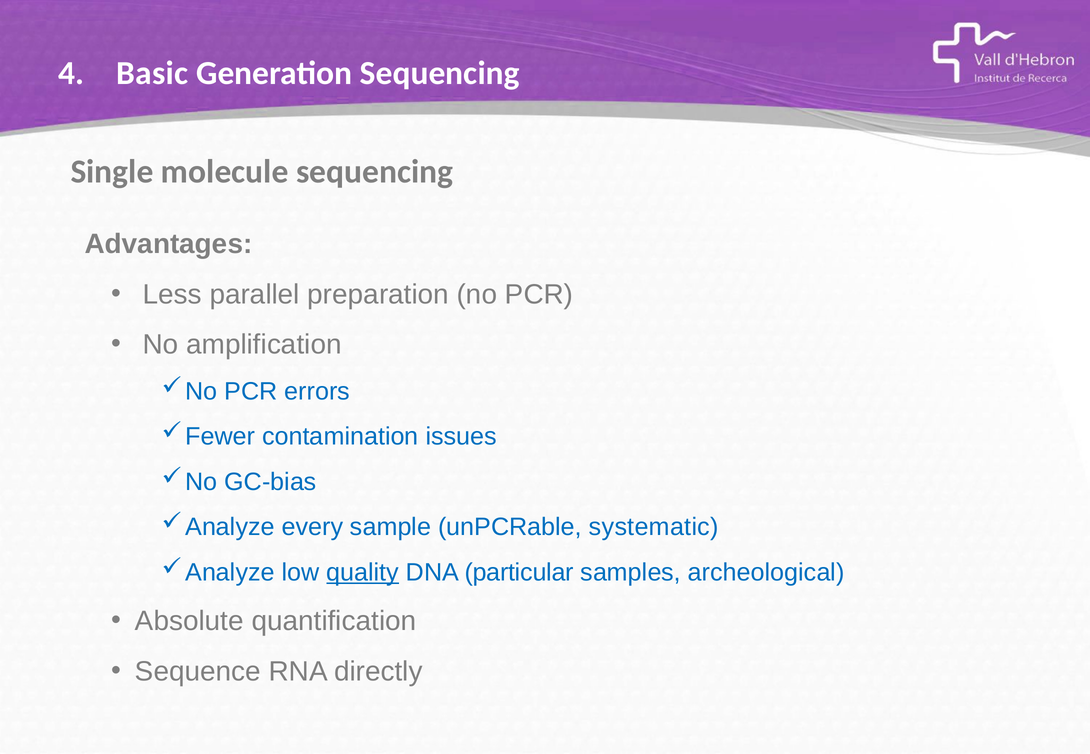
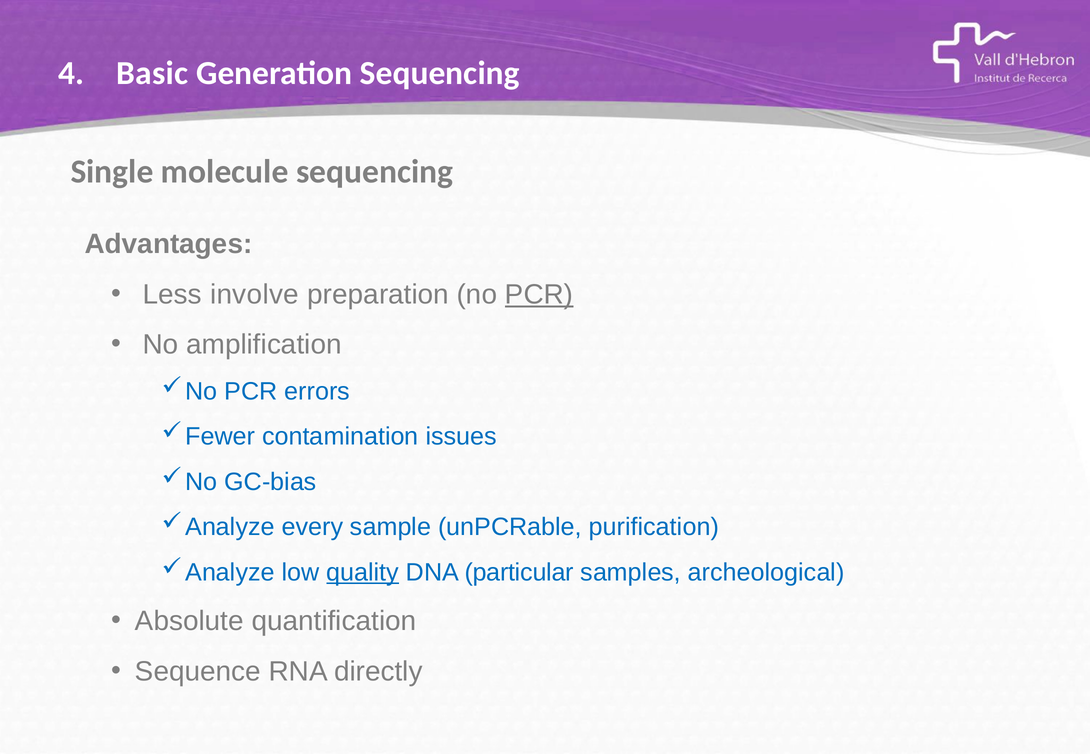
parallel: parallel -> involve (254, 295)
PCR underline: none -> present (539, 295)
systematic: systematic -> purification (654, 528)
